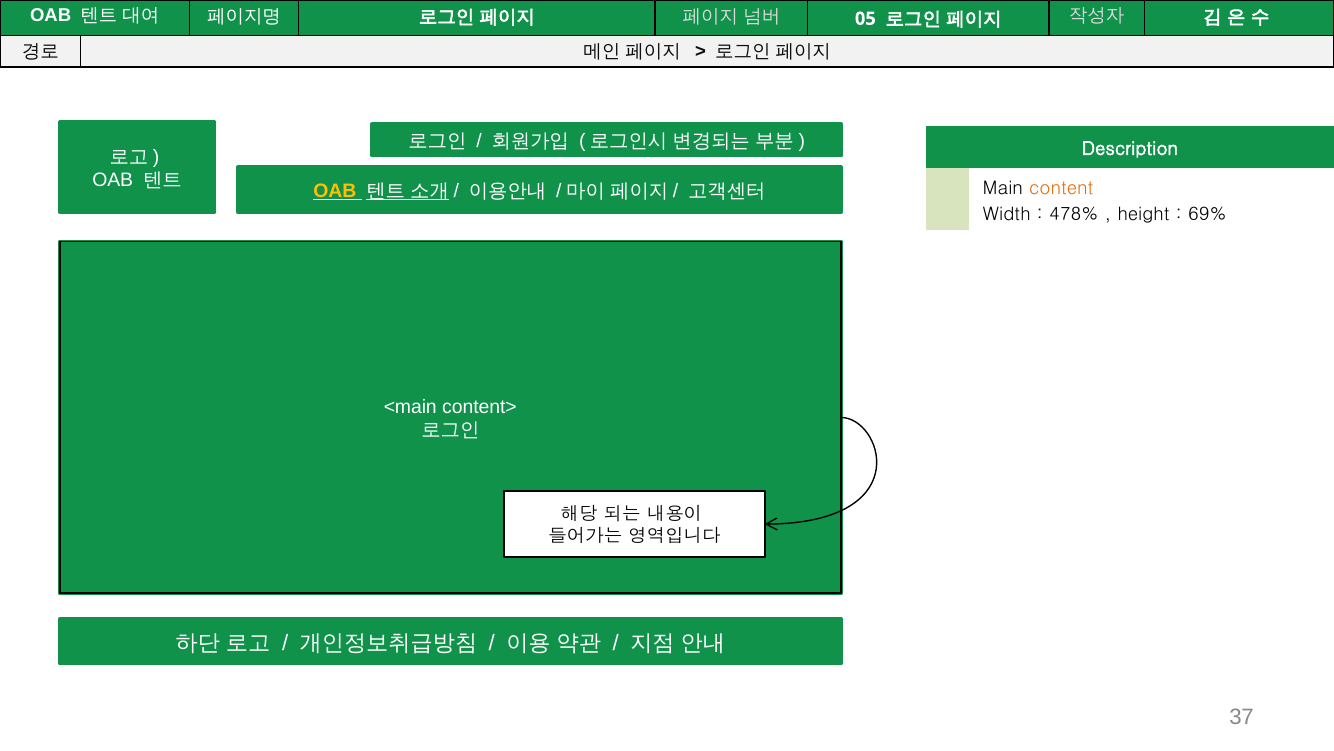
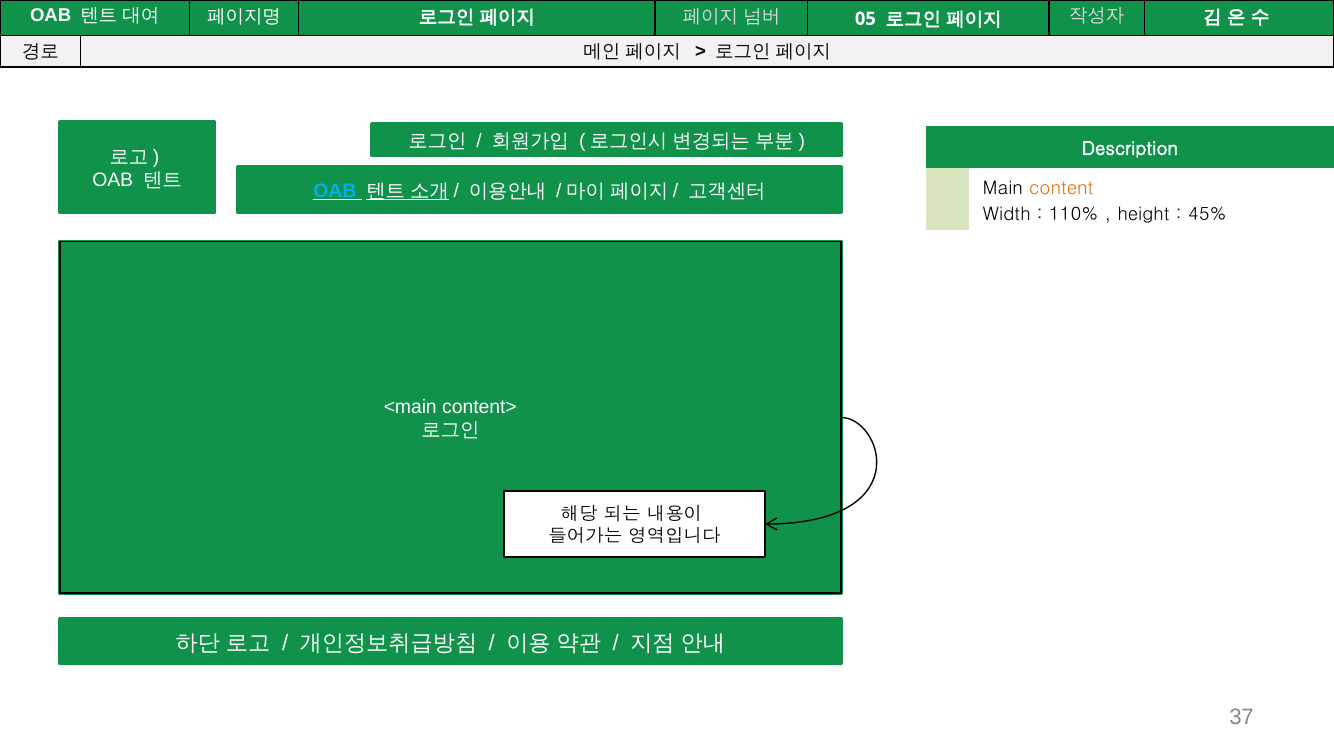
OAB colour: yellow -> light blue (335, 191)
478%: 478% -> 110% (1074, 214)
69%: 69% -> 45% (1207, 214)
